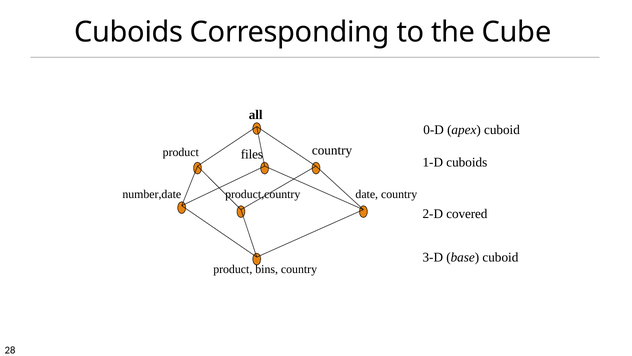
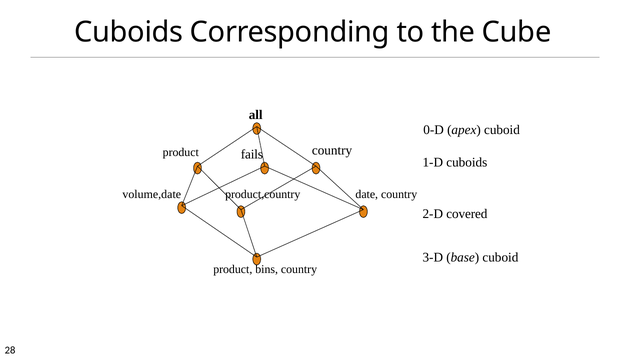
files: files -> fails (252, 154)
number,date: number,date -> volume,date (152, 194)
